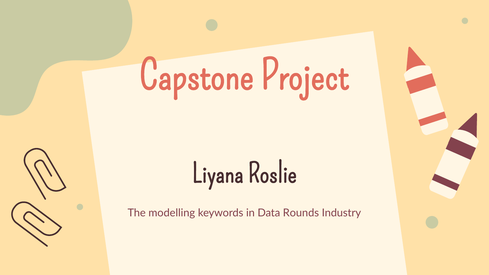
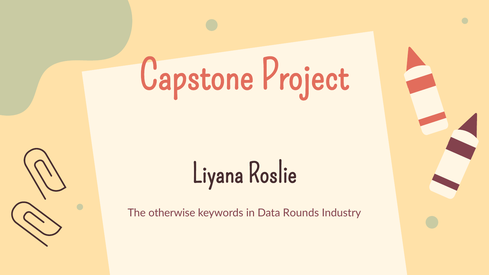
modelling: modelling -> otherwise (172, 213)
